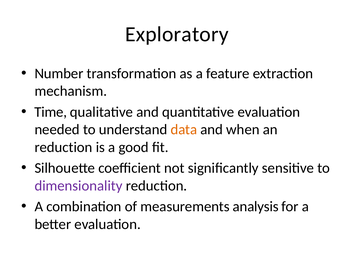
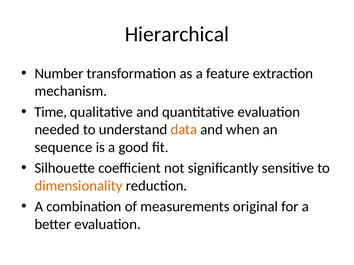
Exploratory: Exploratory -> Hierarchical (177, 34)
reduction: reduction -> sequence (63, 148)
dimensionality colour: purple -> orange (78, 186)
analysis: analysis -> original (256, 207)
